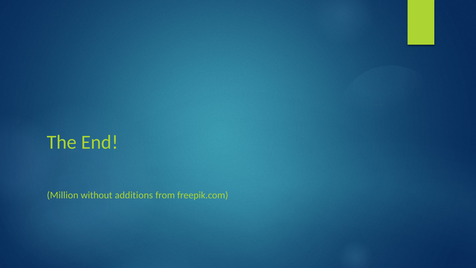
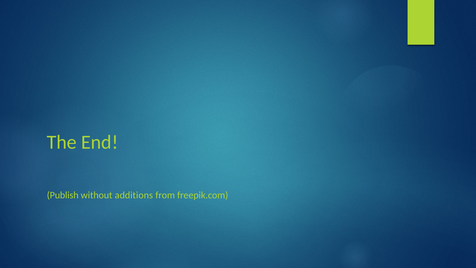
Million: Million -> Publish (63, 195)
